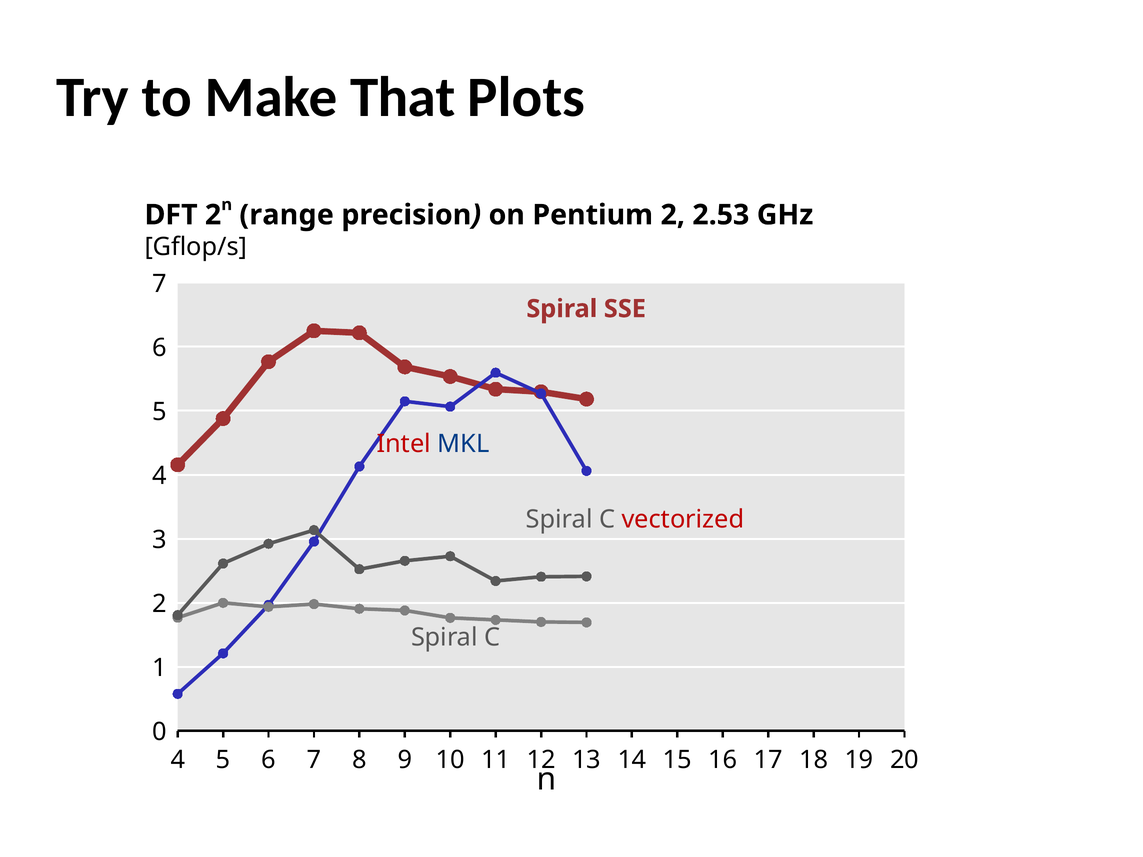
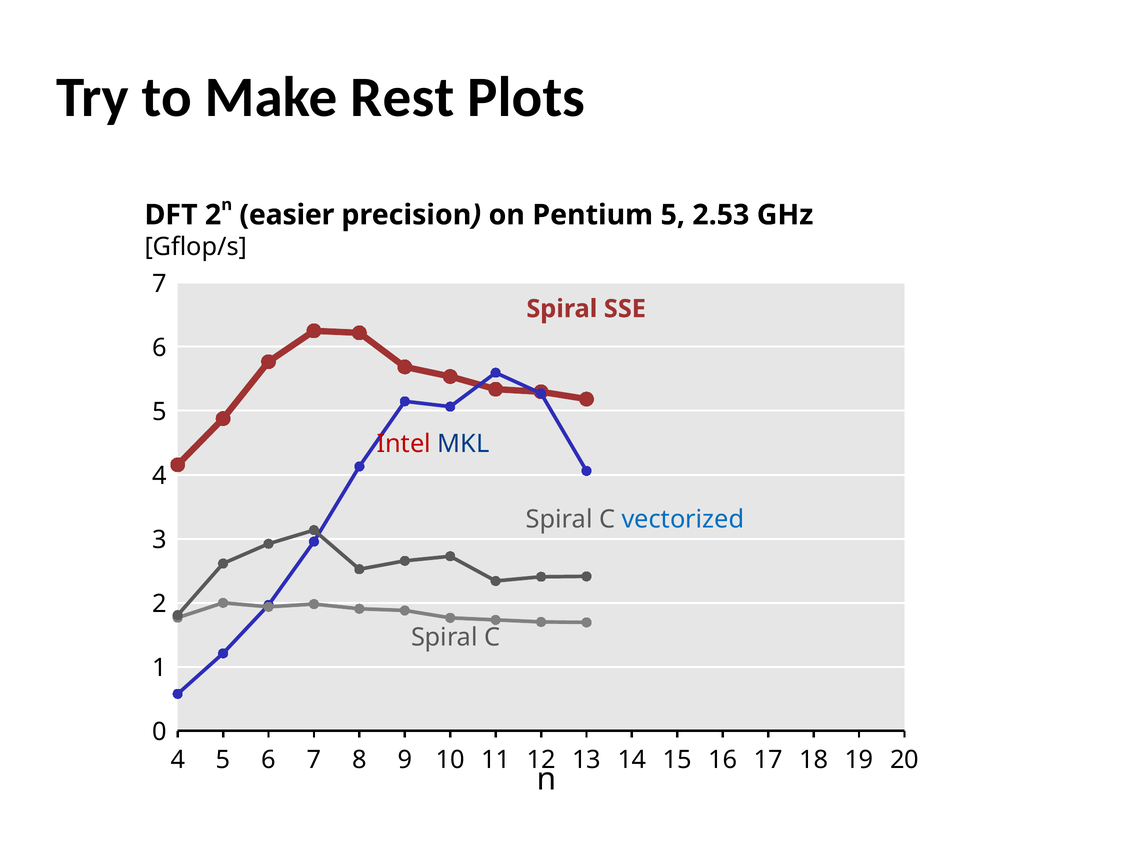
That: That -> Rest (402, 97)
range: range -> easier (287, 215)
Pentium 2: 2 -> 5 (673, 215)
vectorized colour: red -> blue (683, 519)
